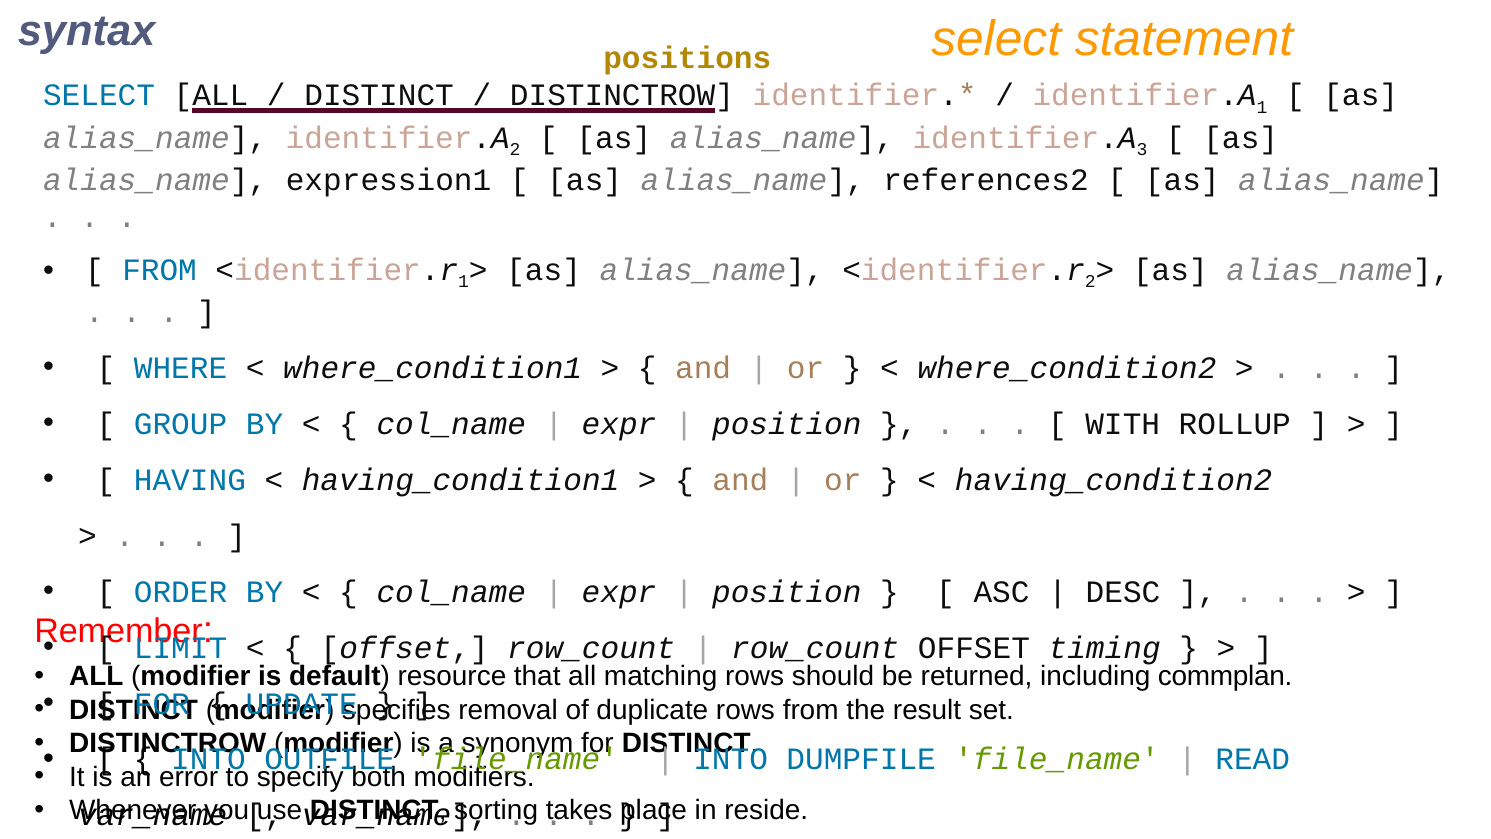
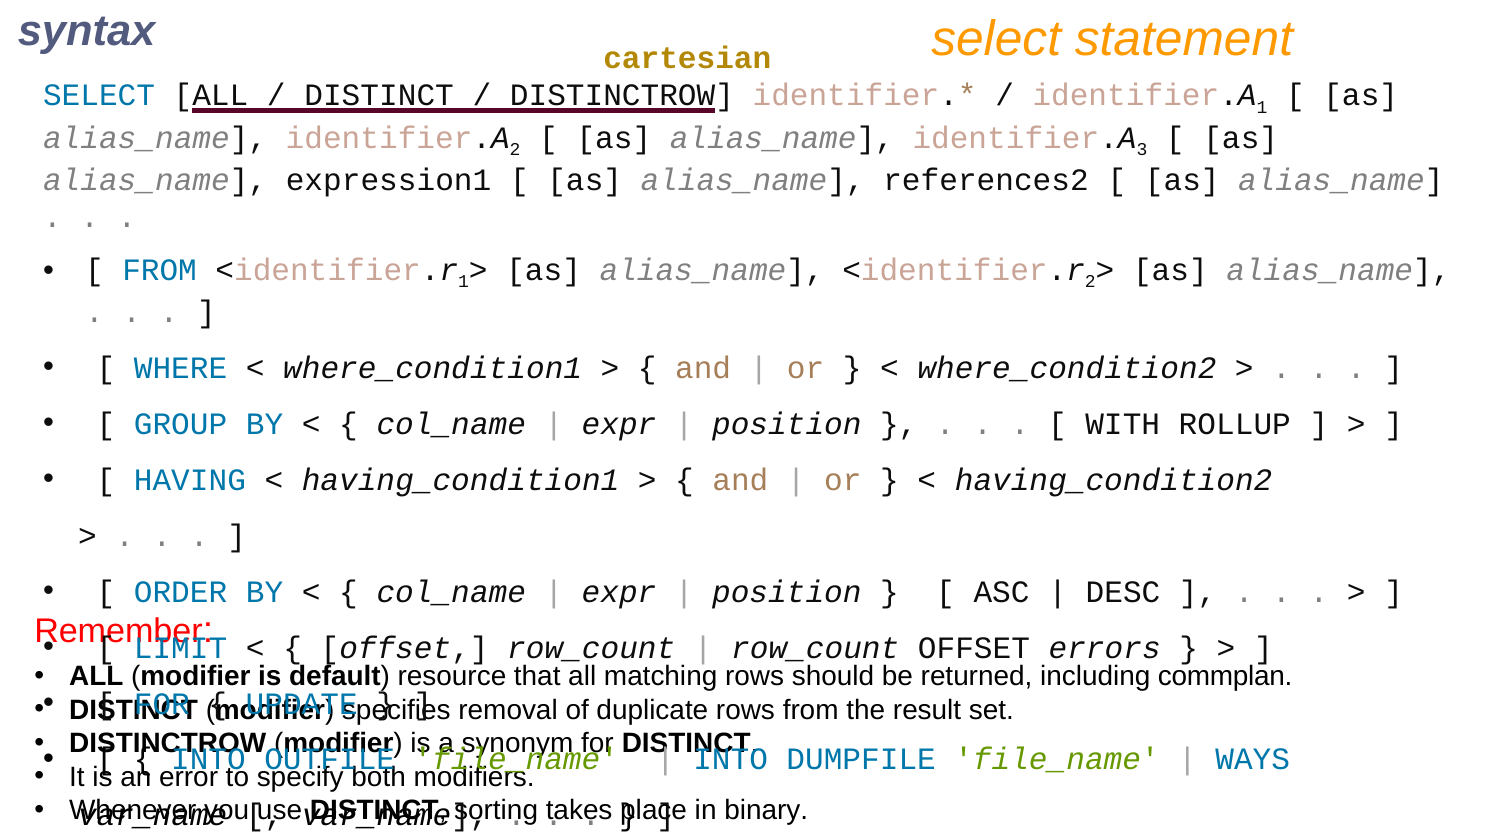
positions: positions -> cartesian (687, 58)
timing: timing -> errors (1105, 648)
READ: READ -> WAYS (1253, 759)
reside: reside -> binary (766, 810)
